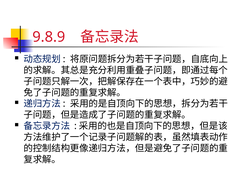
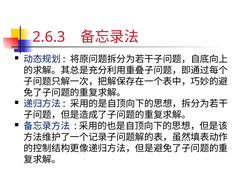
9.8.9: 9.8.9 -> 2.6.3 (49, 37)
